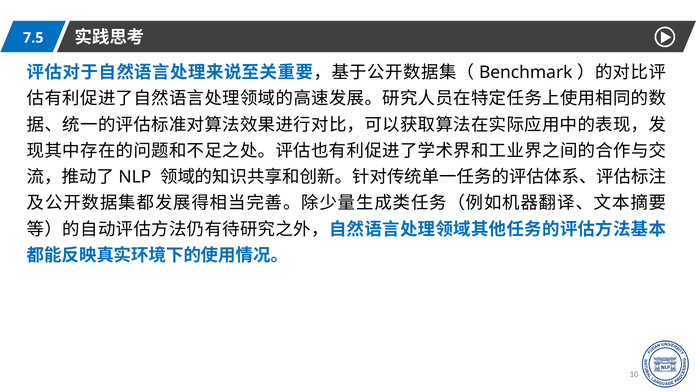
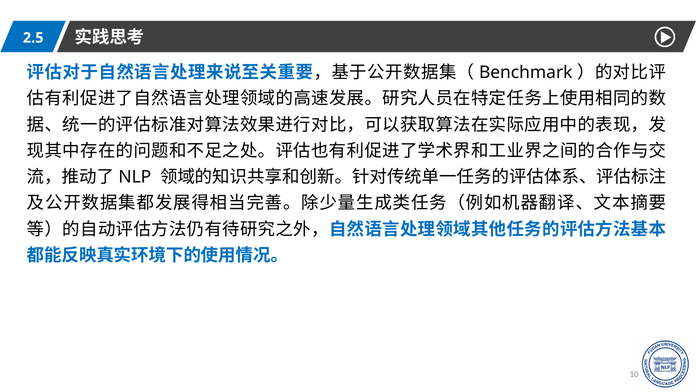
7.5: 7.5 -> 2.5 (33, 38)
